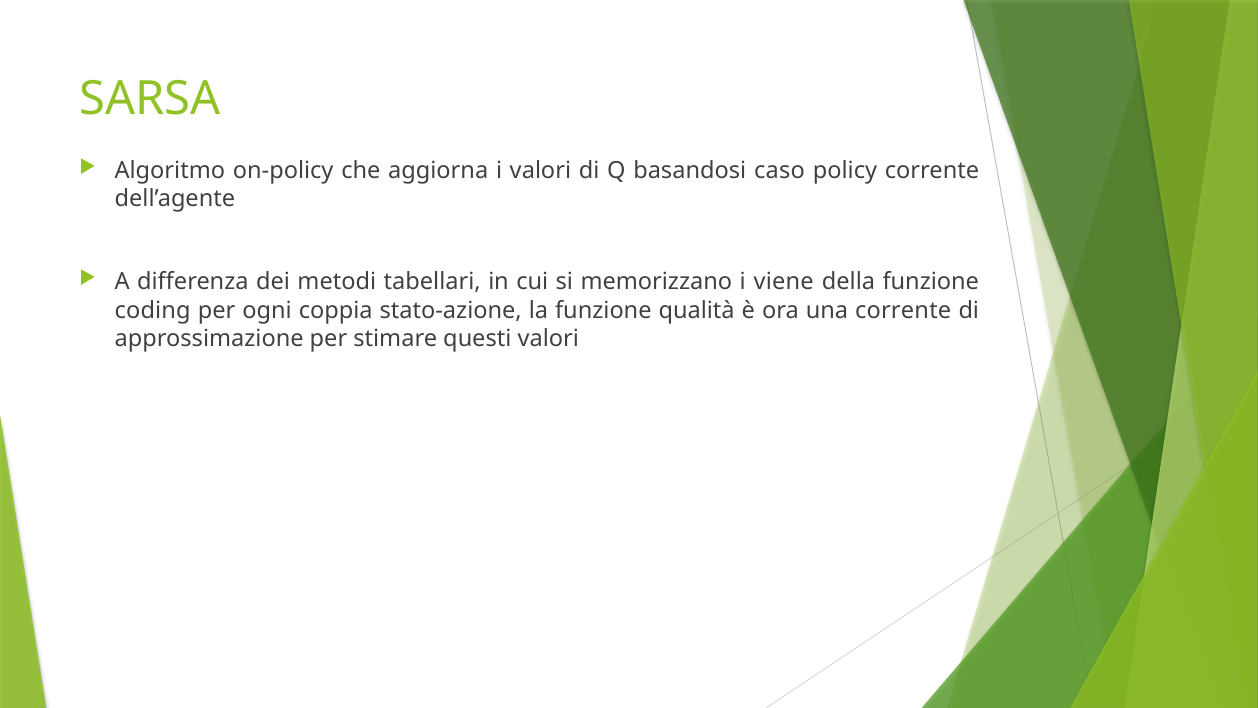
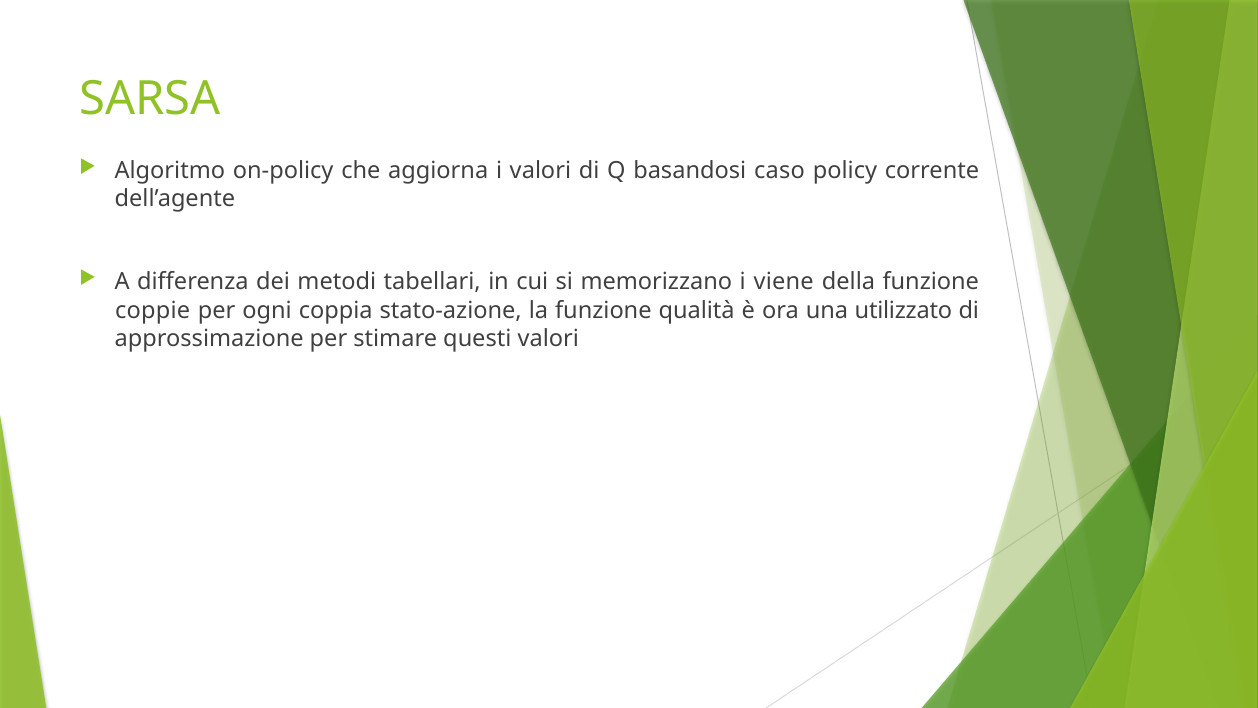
coding: coding -> coppie (153, 310)
una corrente: corrente -> utilizzato (903, 310)
